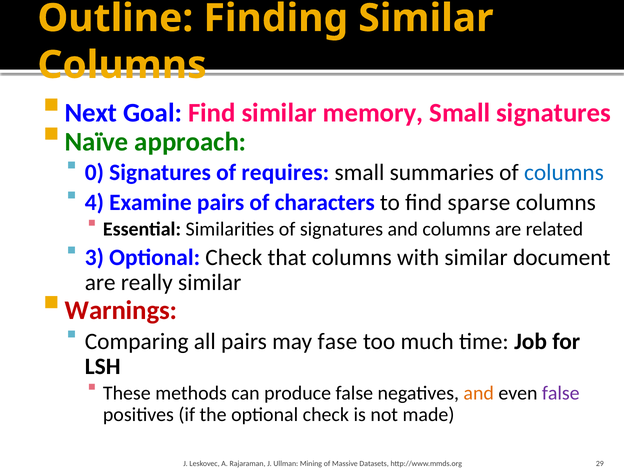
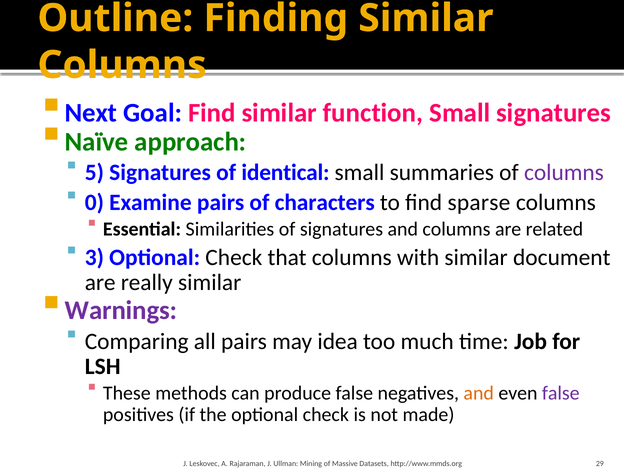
memory: memory -> function (373, 113)
0: 0 -> 5 (94, 173)
requires: requires -> identical (285, 173)
columns colour: blue -> purple (564, 173)
4: 4 -> 0 (94, 202)
Warnings colour: red -> purple (121, 310)
fase: fase -> idea (338, 341)
